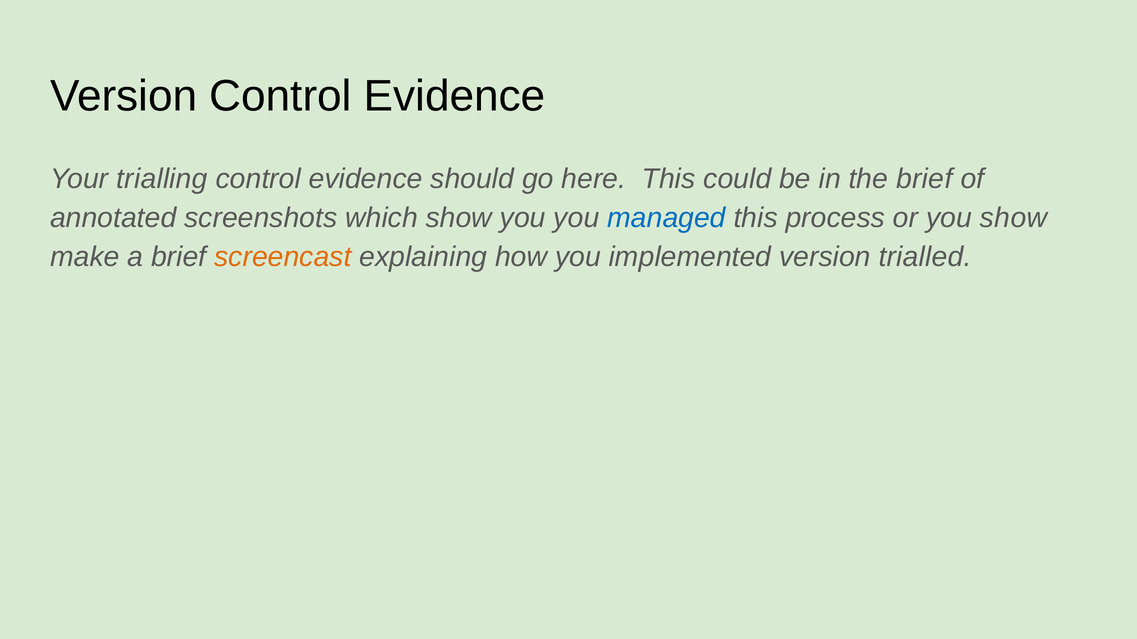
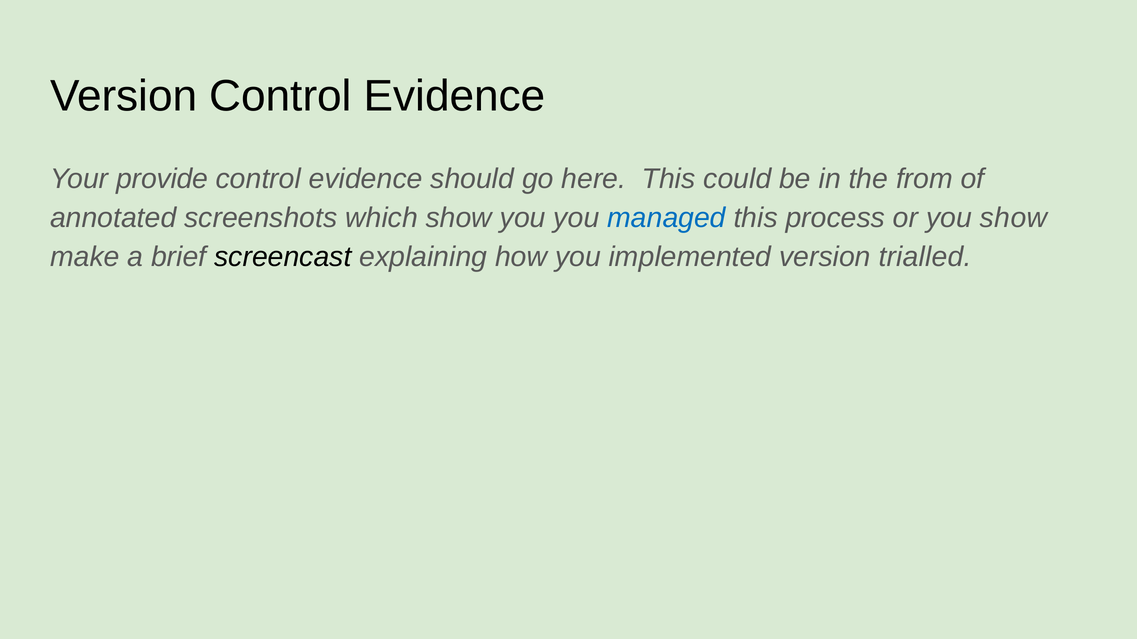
trialling: trialling -> provide (162, 179)
the brief: brief -> from (924, 179)
screencast colour: orange -> black (283, 257)
